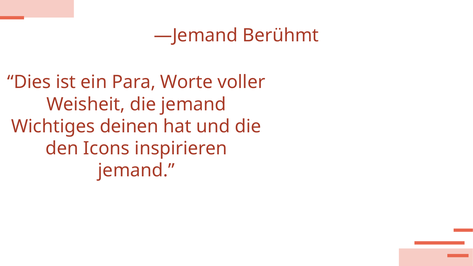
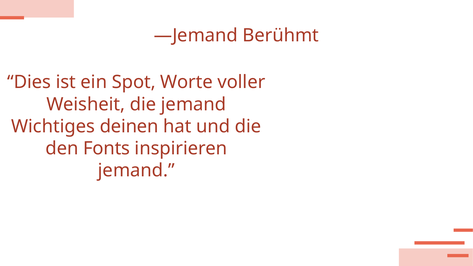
Para: Para -> Spot (134, 82)
Icons: Icons -> Fonts (107, 149)
